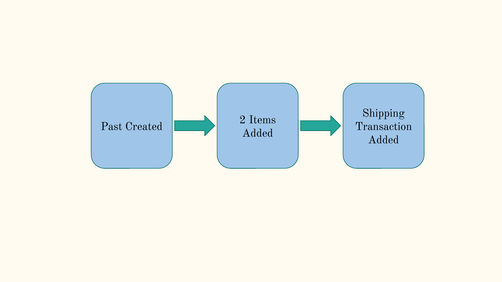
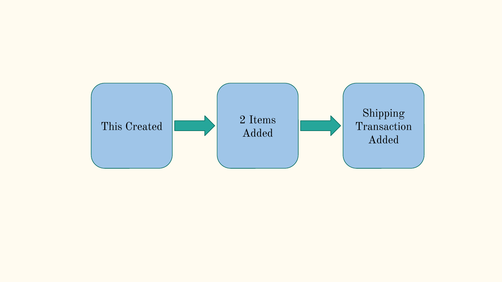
Past: Past -> This (111, 127)
